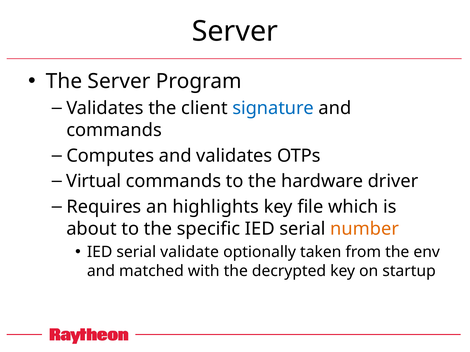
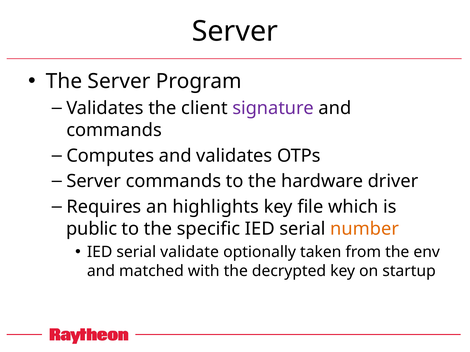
signature colour: blue -> purple (273, 108)
Virtual: Virtual -> Server (94, 182)
about: about -> public (92, 229)
